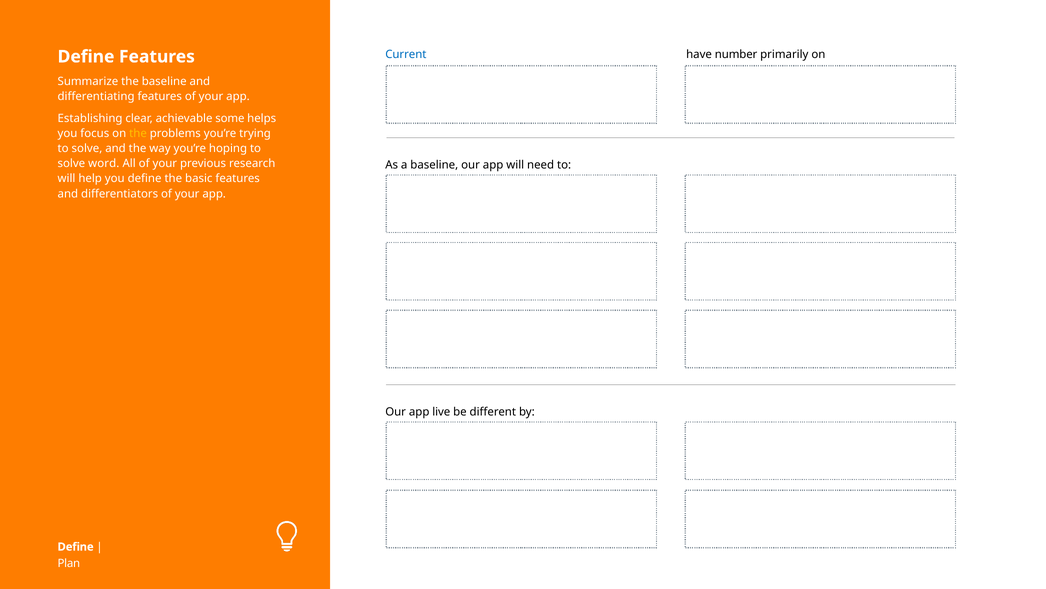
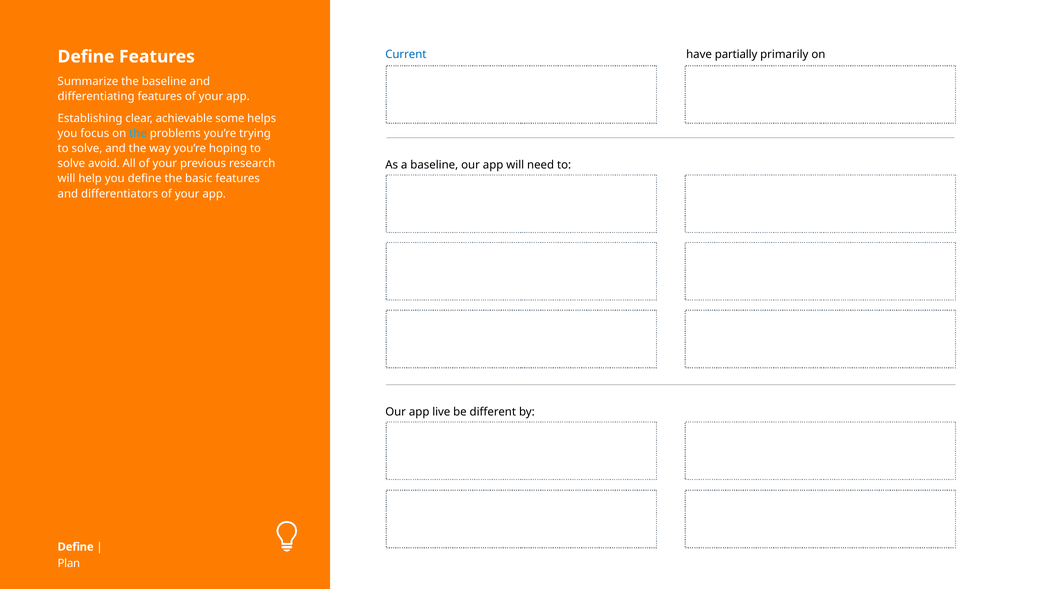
number: number -> partially (736, 54)
the colour: yellow -> light blue (138, 133)
word: word -> avoid (104, 163)
